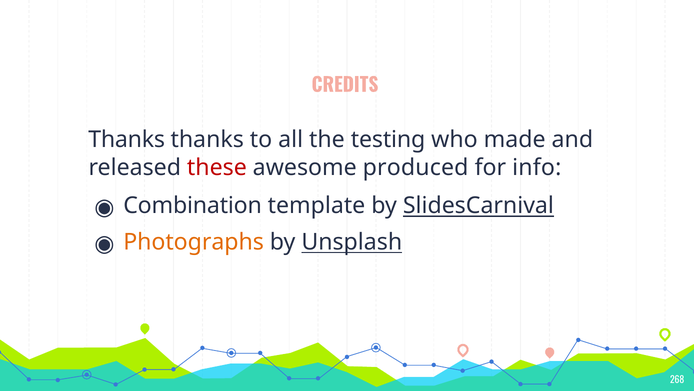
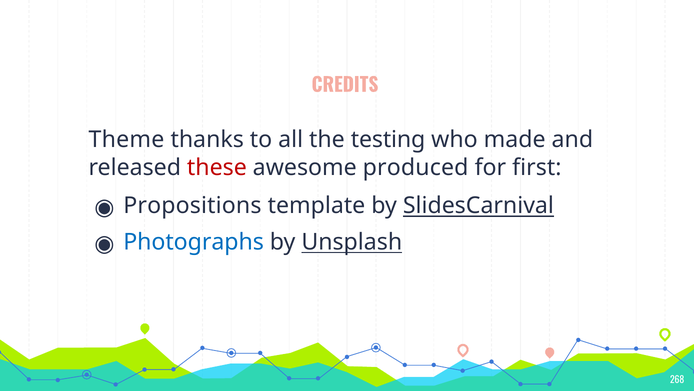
Thanks: Thanks -> Theme (126, 139)
info: info -> first (537, 167)
Combination: Combination -> Propositions (192, 205)
Photographs colour: orange -> blue (194, 242)
